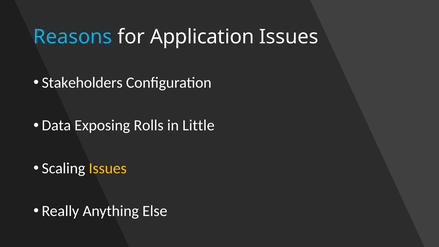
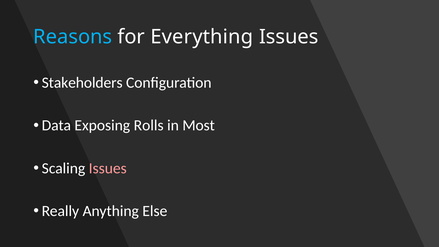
Application: Application -> Everything (202, 37)
Little: Little -> Most (199, 125)
Issues colour: yellow -> pink (108, 168)
